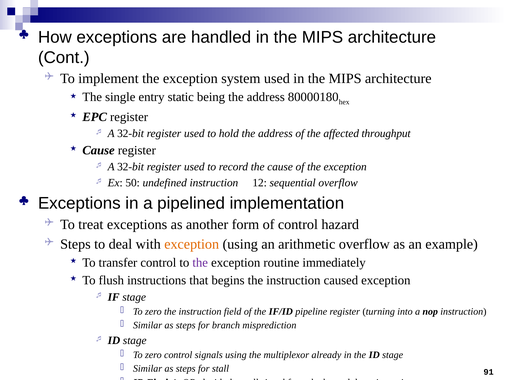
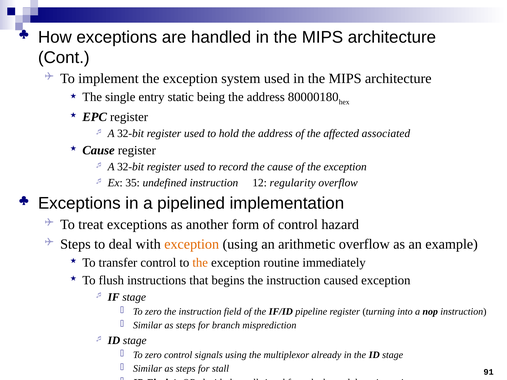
throughput: throughput -> associated (386, 134)
50: 50 -> 35 (133, 183)
sequential: sequential -> regularity (293, 183)
the colour: purple -> orange (200, 263)
